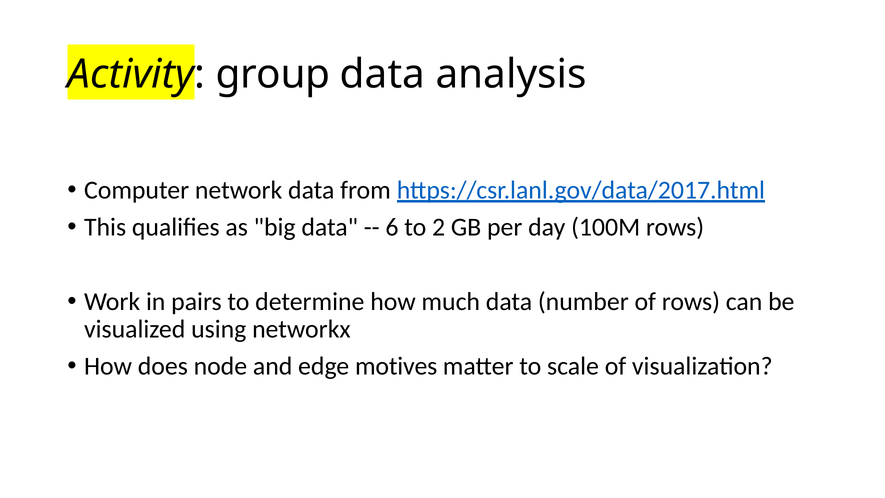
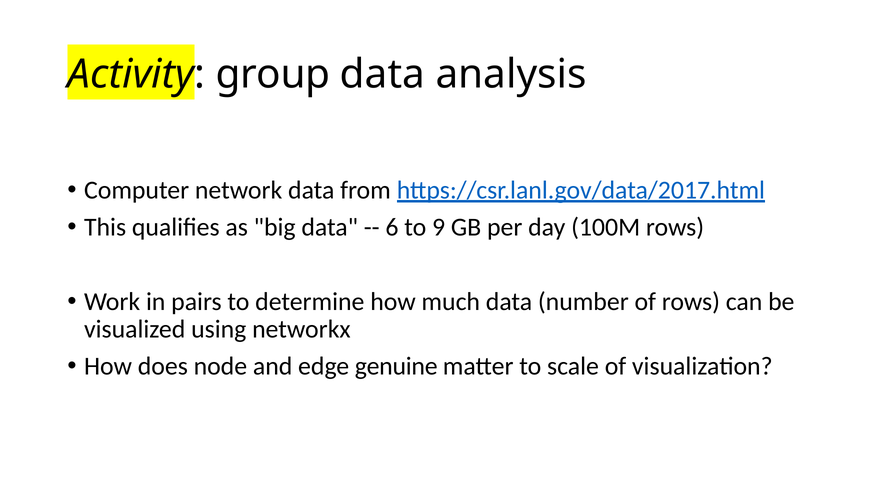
2: 2 -> 9 (439, 227)
motives: motives -> genuine (396, 366)
